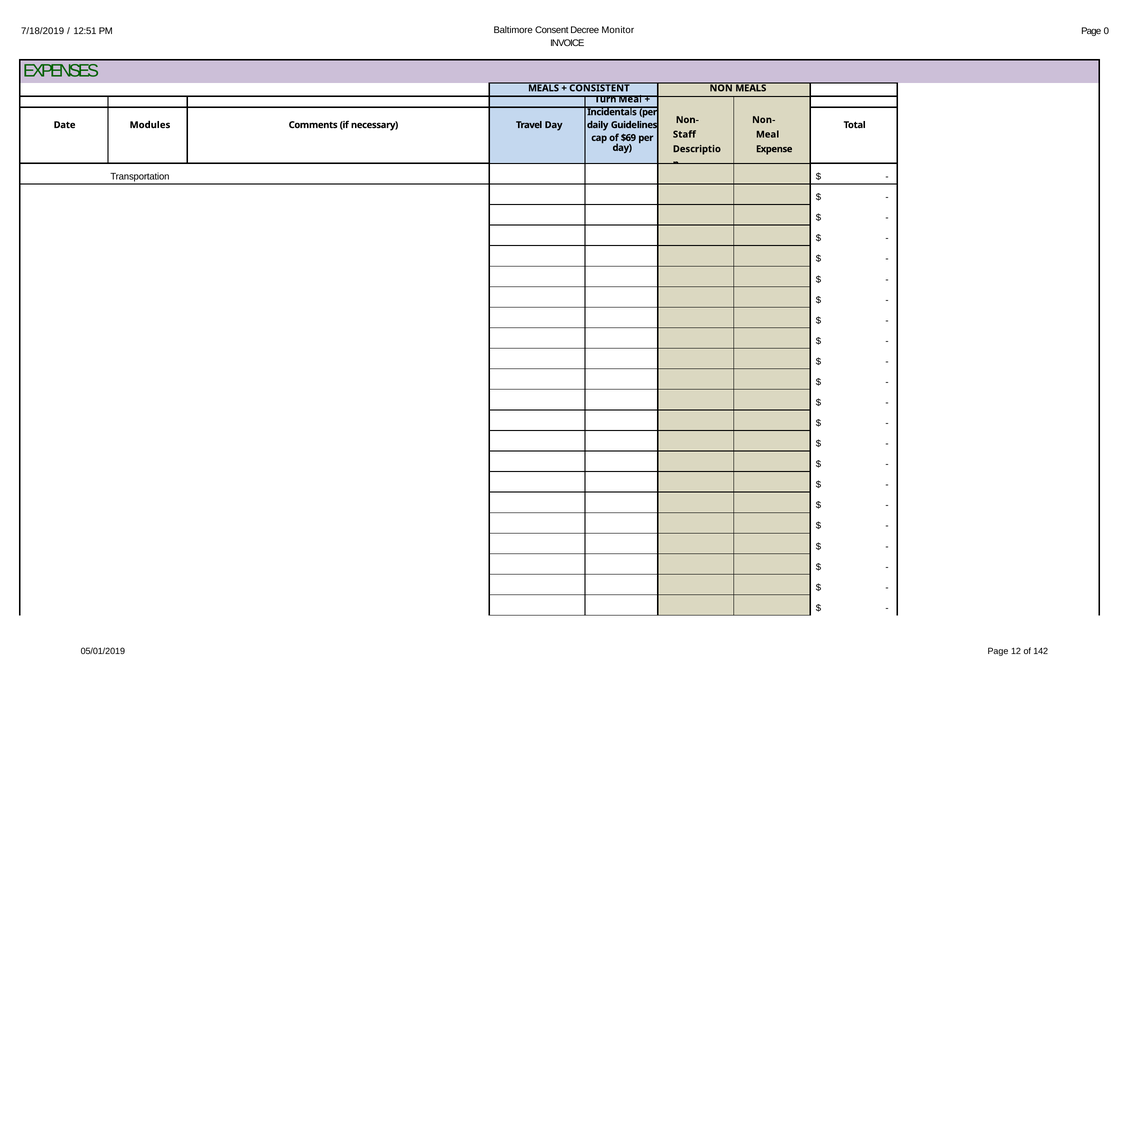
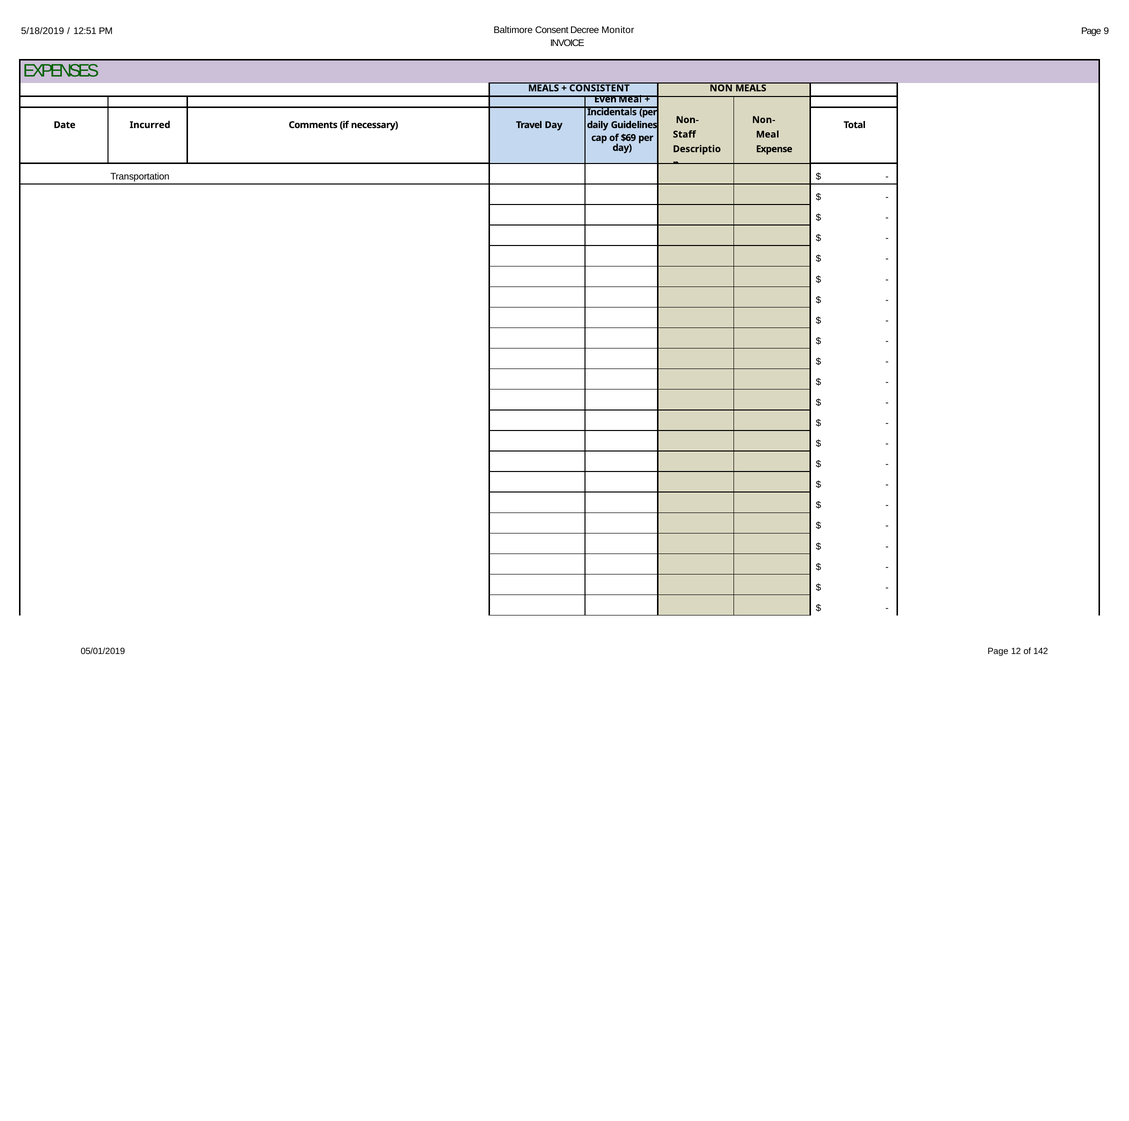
7/18/2019: 7/18/2019 -> 5/18/2019 (43, 31)
0: 0 -> 9 (1106, 31)
Turn: Turn -> Even (605, 99)
Modules: Modules -> Incurred (150, 125)
